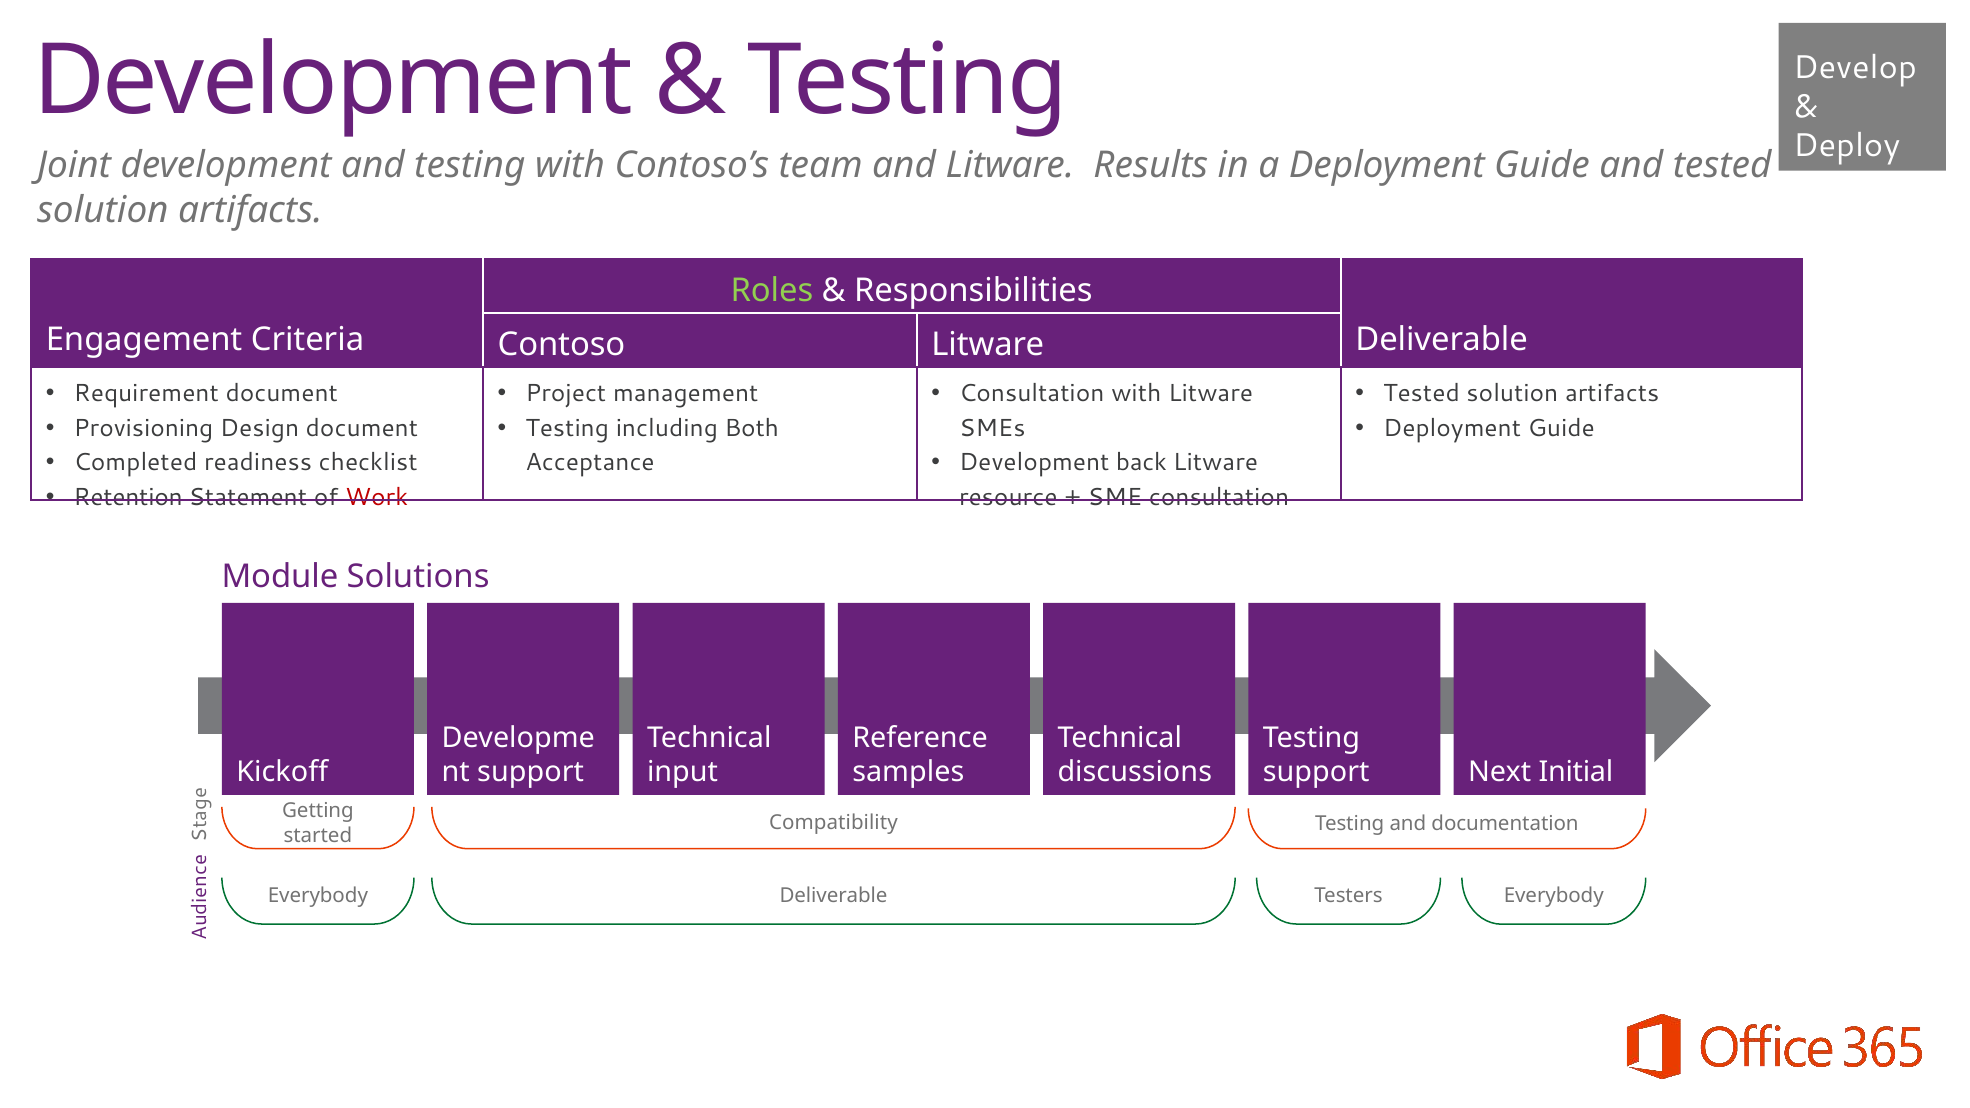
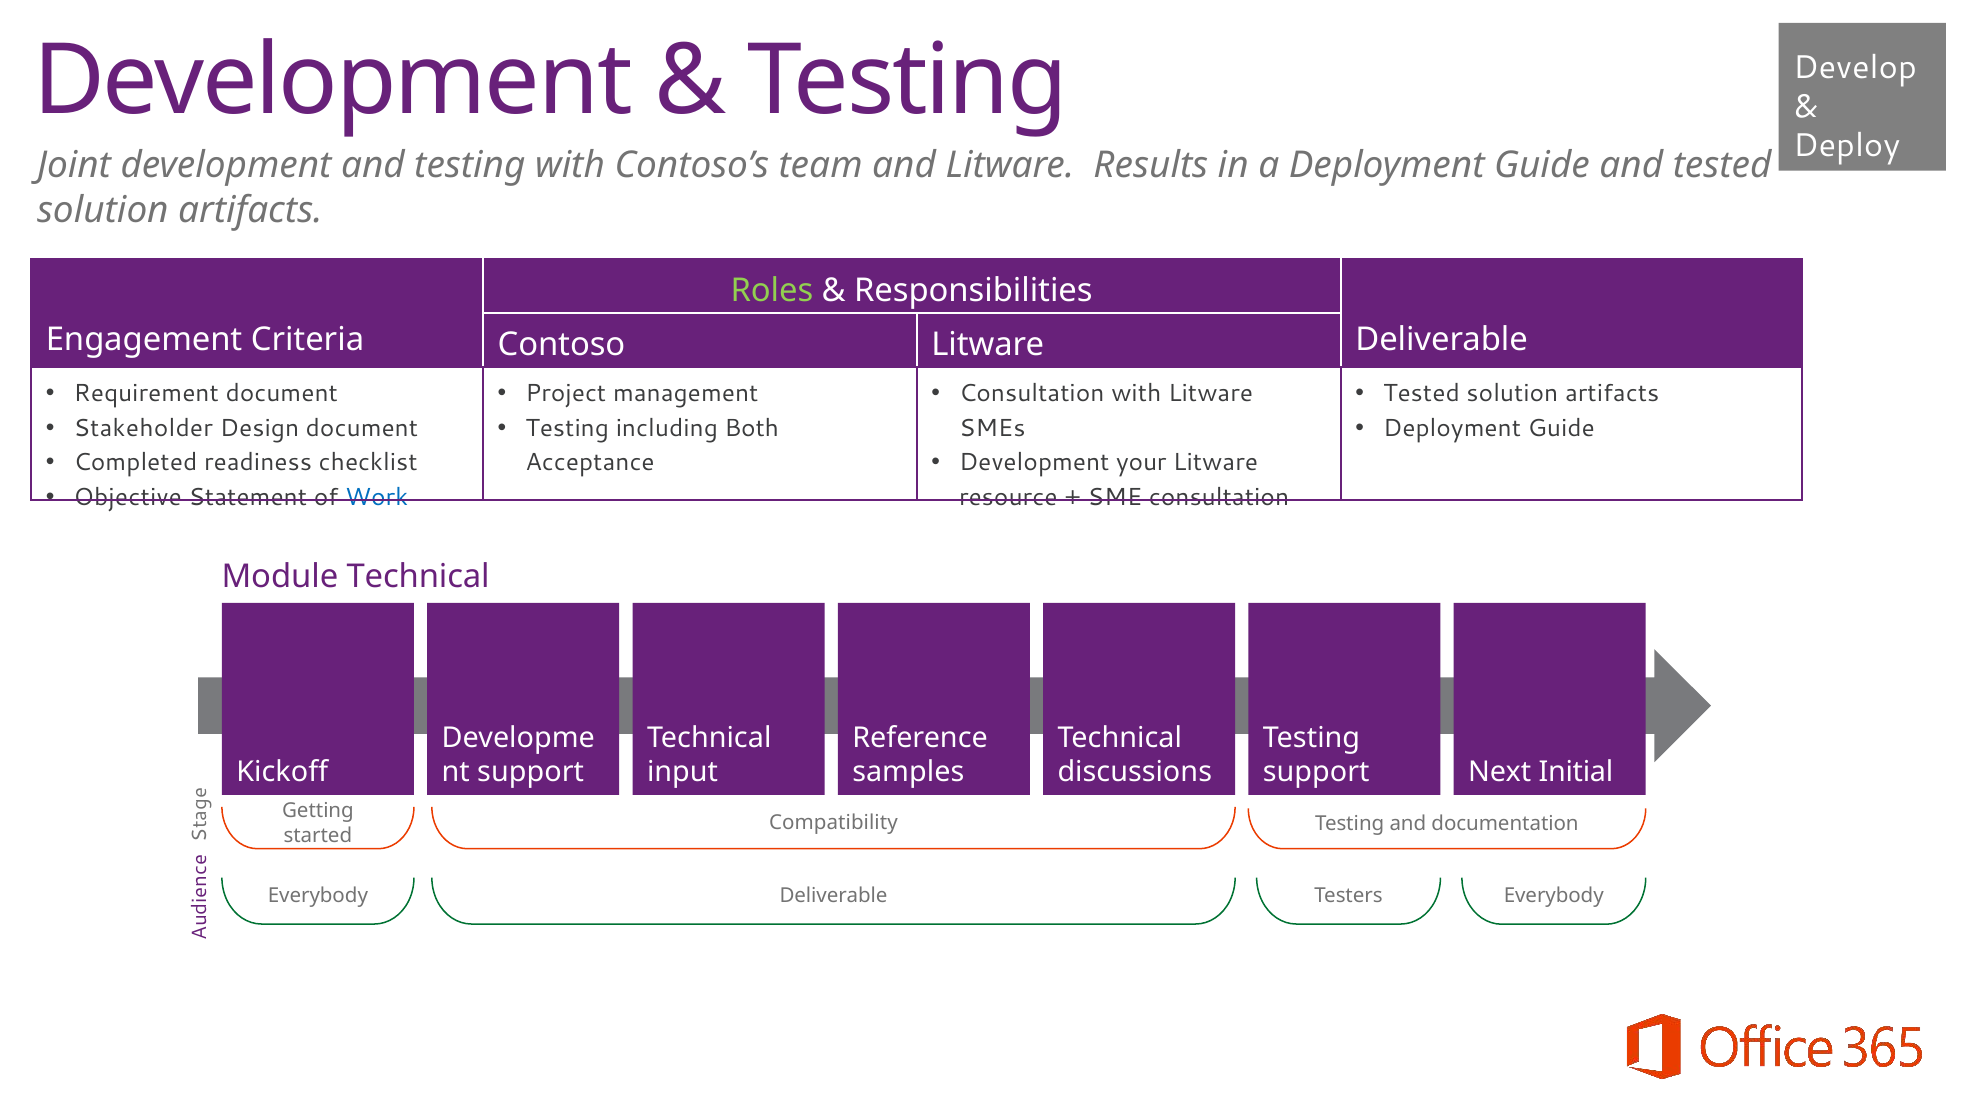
Provisioning: Provisioning -> Stakeholder (143, 428)
back: back -> your (1141, 463)
Retention: Retention -> Objective (128, 498)
Work colour: red -> blue (377, 498)
Module Solutions: Solutions -> Technical (418, 577)
